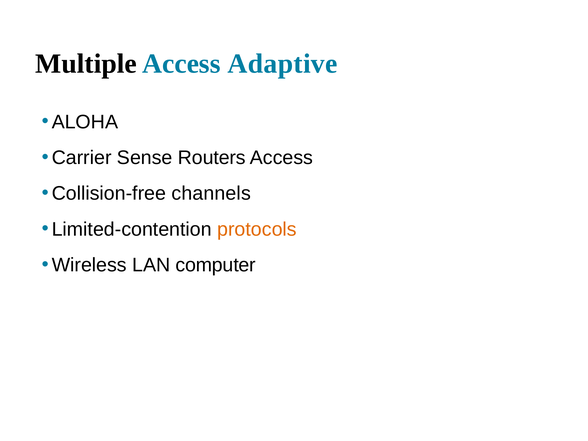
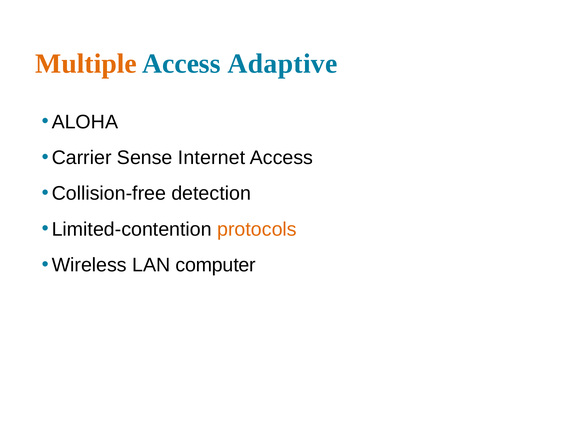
Multiple colour: black -> orange (86, 64)
Routers: Routers -> Internet (212, 158)
channels: channels -> detection (211, 193)
